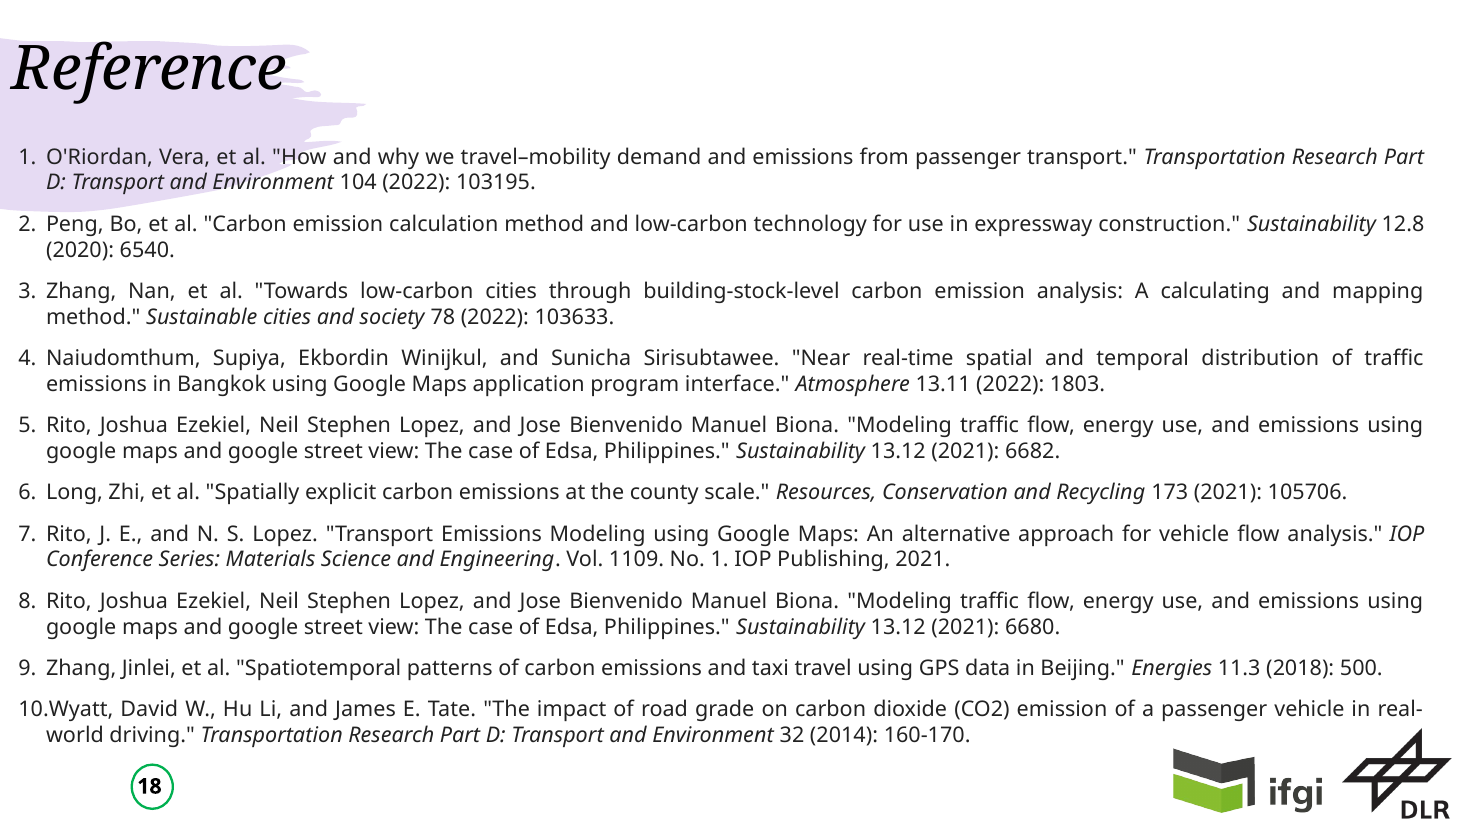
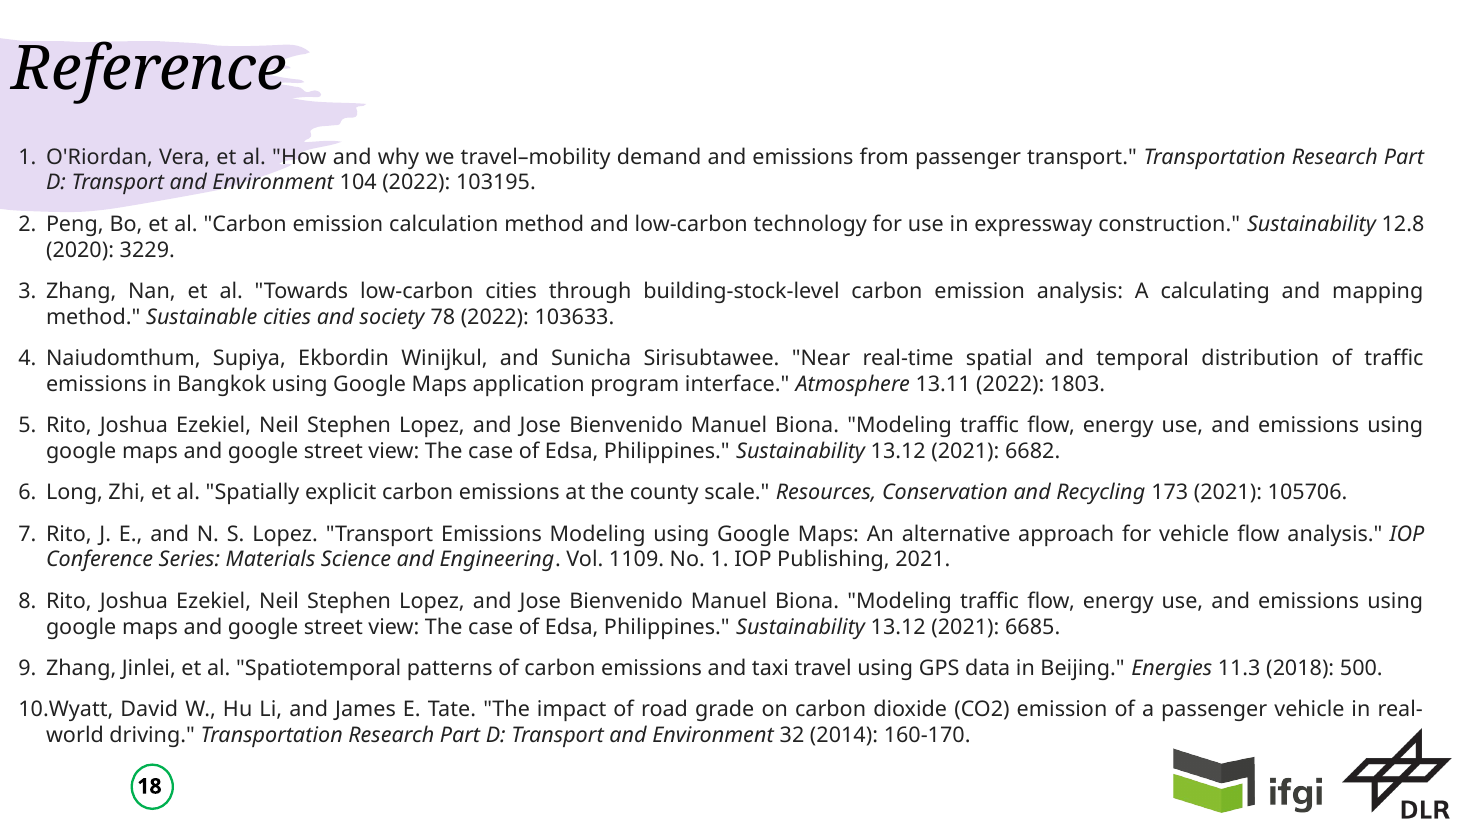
6540: 6540 -> 3229 (147, 250)
6680: 6680 -> 6685 (1033, 627)
